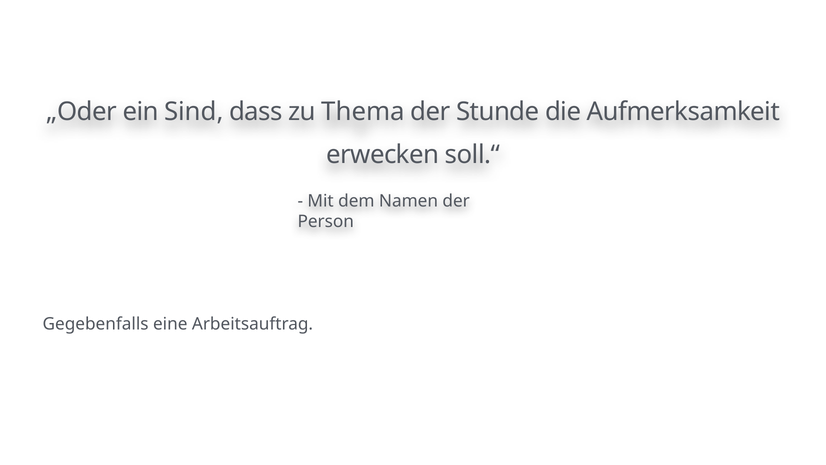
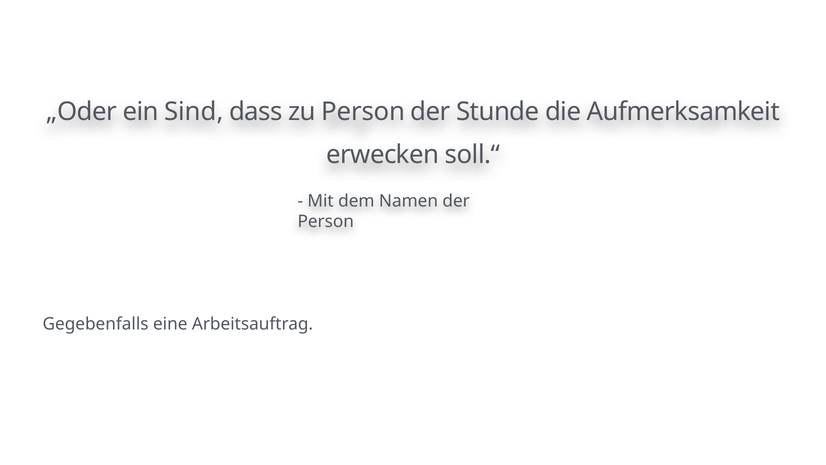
zu Thema: Thema -> Person (363, 111)
